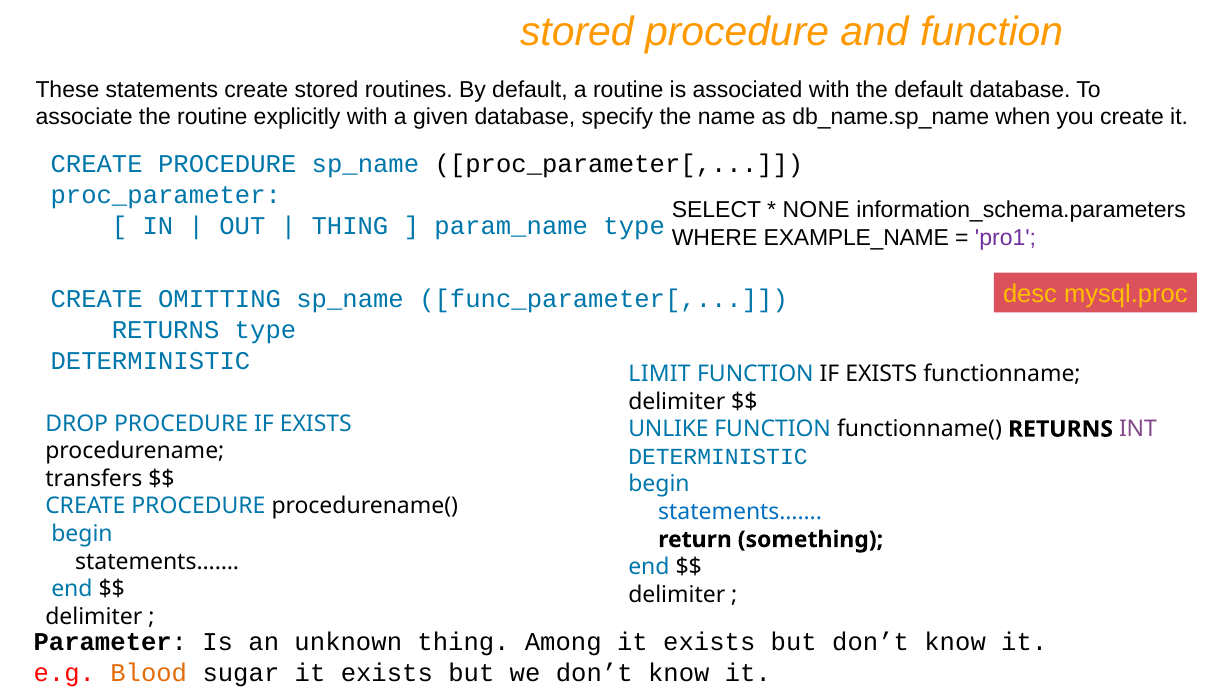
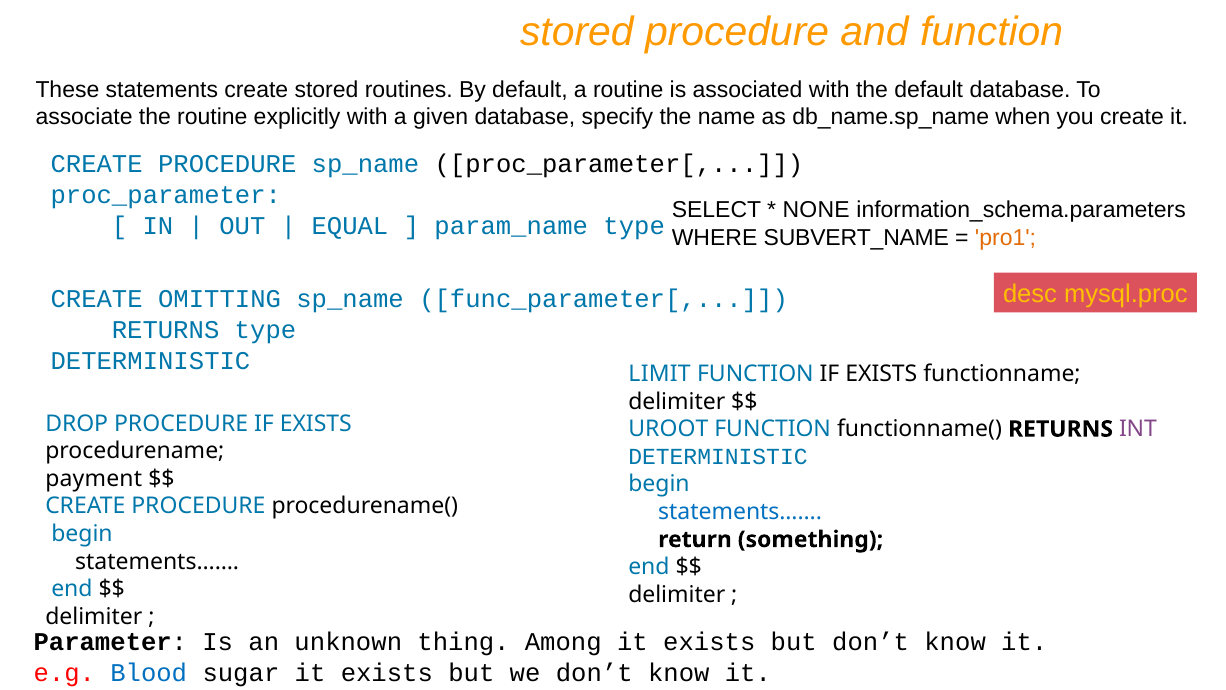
THING: THING -> EQUAL (350, 226)
EXAMPLE_NAME: EXAMPLE_NAME -> SUBVERT_NAME (856, 238)
pro1 colour: purple -> orange (1006, 238)
UNLIKE: UNLIKE -> UROOT (668, 429)
transfers: transfers -> payment (94, 478)
Blood colour: orange -> blue (149, 672)
